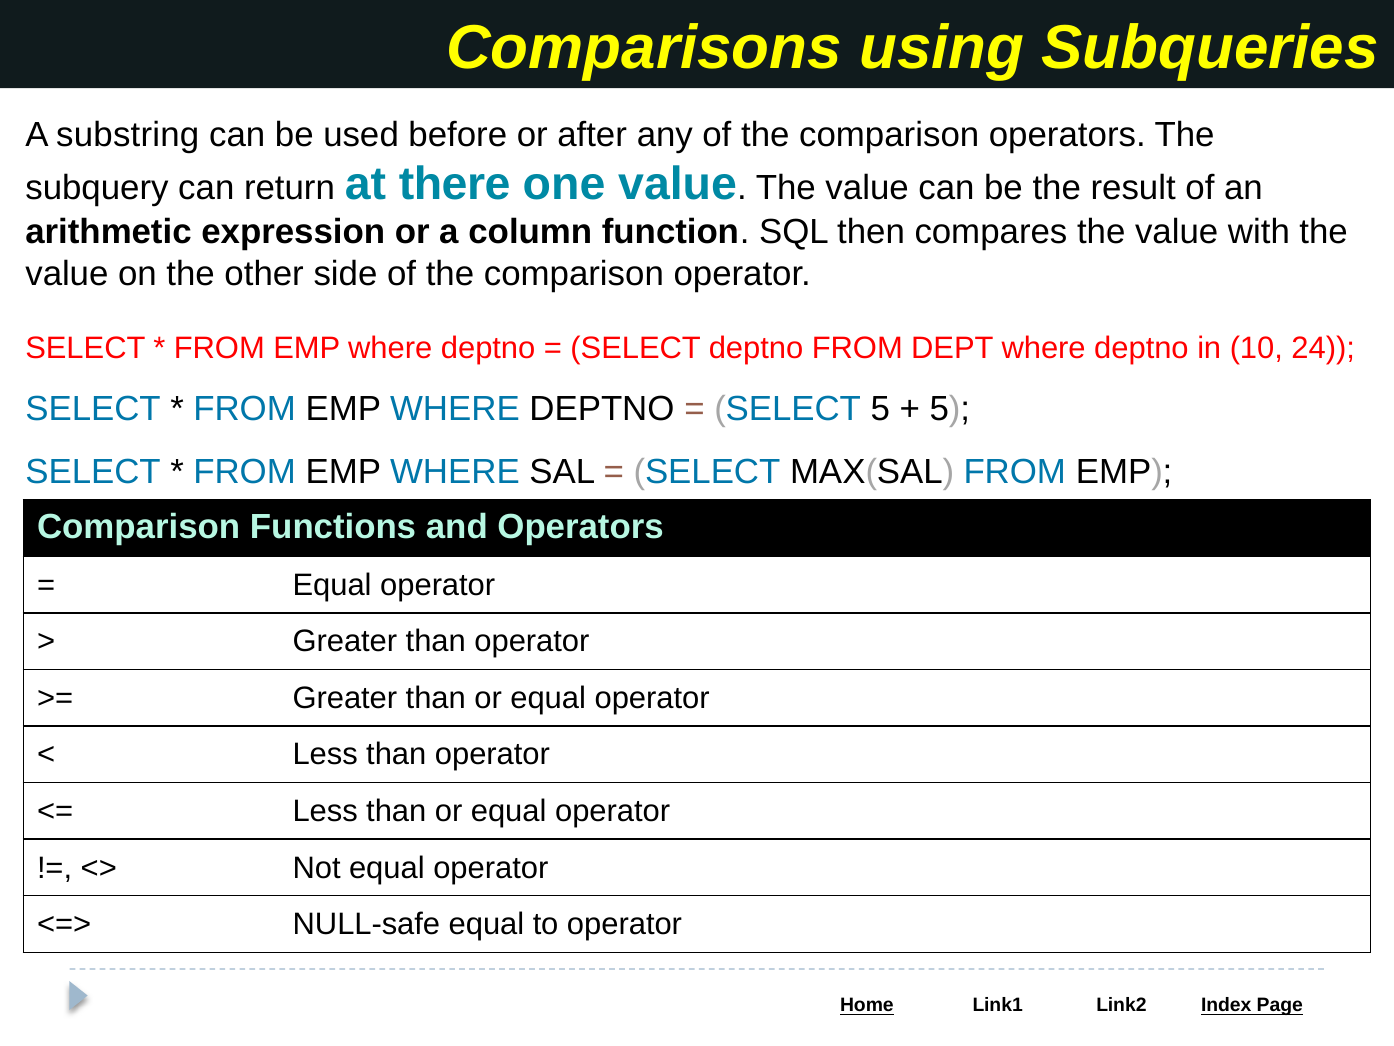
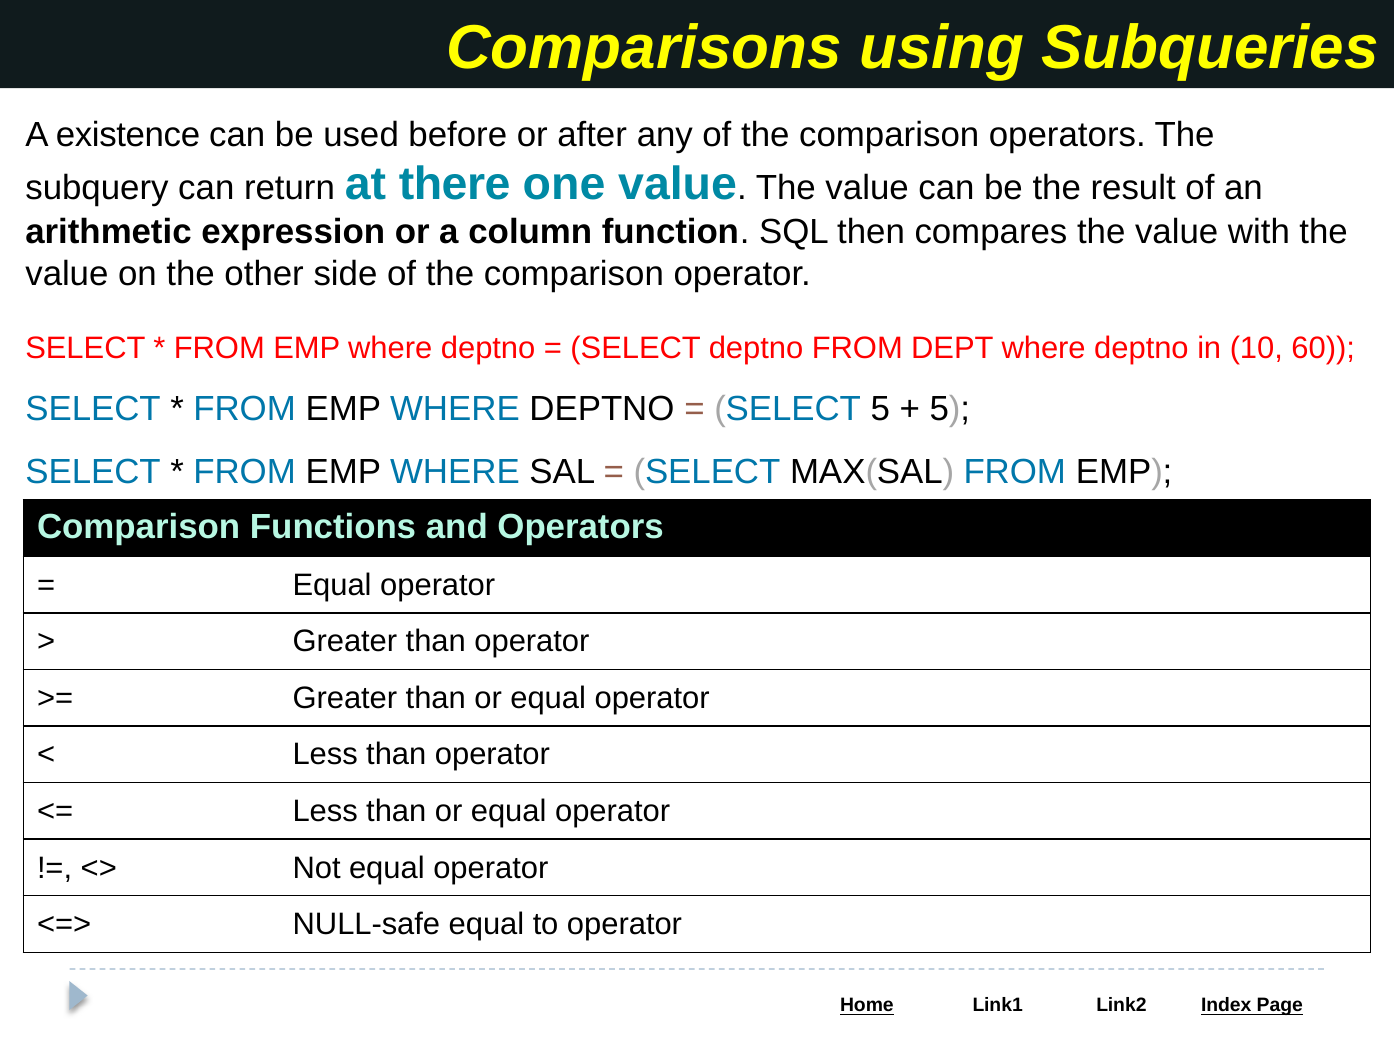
substring: substring -> existence (128, 135)
24: 24 -> 60 (1323, 348)
